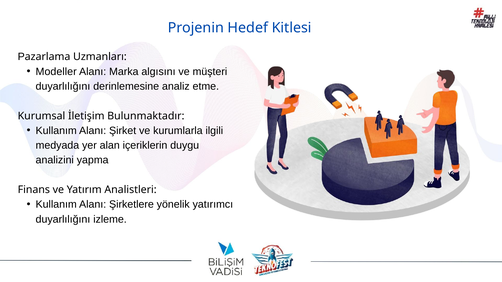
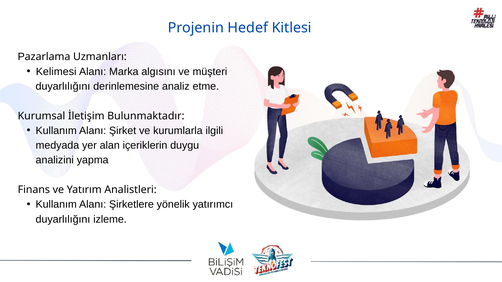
Modeller: Modeller -> Kelimesi (56, 72)
